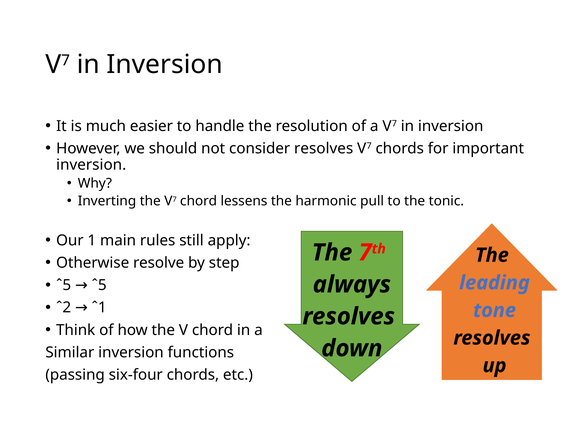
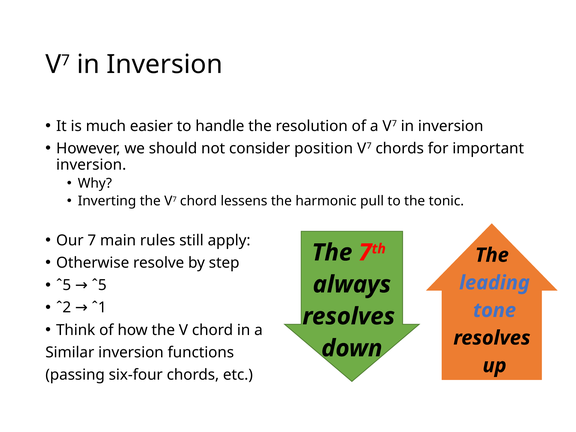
consider resolves: resolves -> position (324, 148)
Our 1: 1 -> 7 (92, 240)
